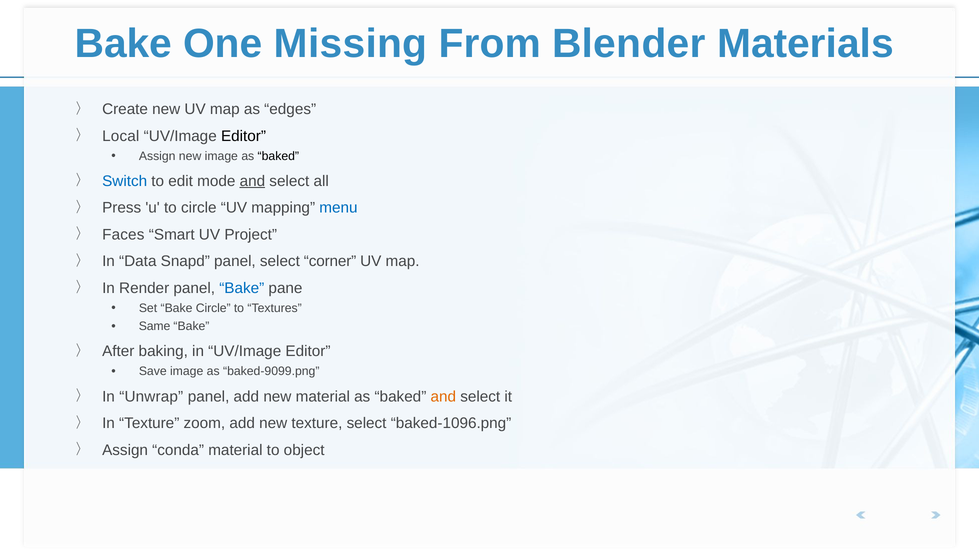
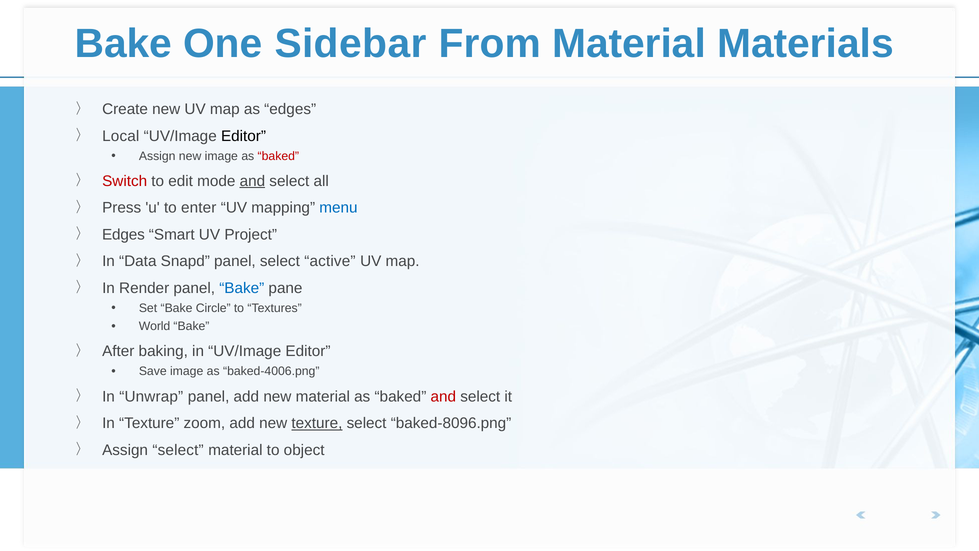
Missing: Missing -> Sidebar (351, 44)
From Blender: Blender -> Material (629, 44)
baked colour: black -> red (278, 156)
Switch colour: blue -> red (125, 181)
to circle: circle -> enter (199, 208)
Faces: Faces -> Edges (123, 234)
corner: corner -> active (330, 261)
Same: Same -> World (155, 326)
baked-9099.png: baked-9099.png -> baked-4006.png (271, 371)
and colour: orange -> red (443, 396)
texture underline: none -> present (317, 423)
baked-1096.png: baked-1096.png -> baked-8096.png (451, 423)
Assign conda: conda -> select (178, 450)
